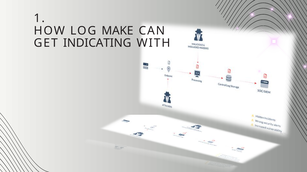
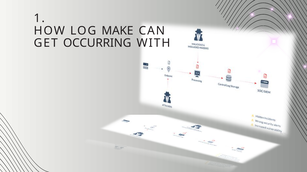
INDICATING: INDICATING -> OCCURRING (97, 43)
